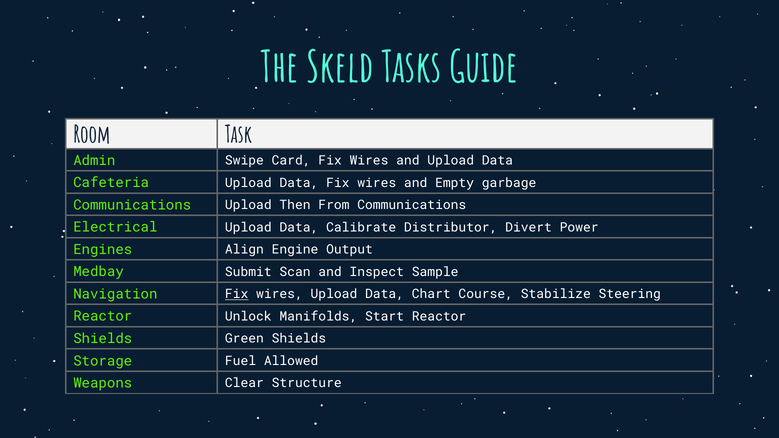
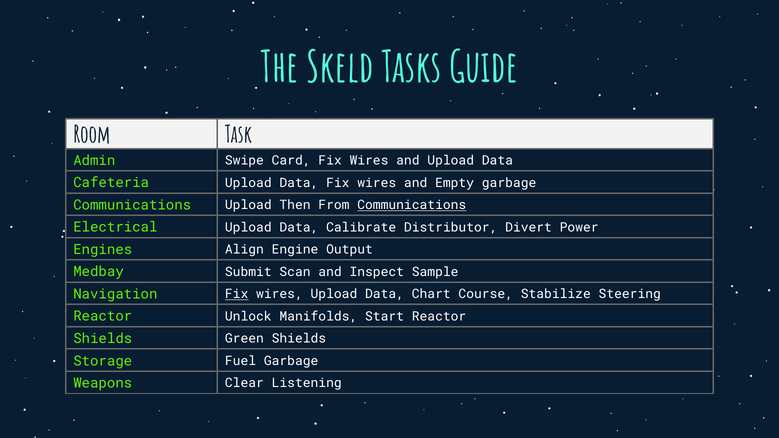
Communications underline: none -> present (412, 205)
Fuel Allowed: Allowed -> Garbage (291, 361)
Structure: Structure -> Listening (307, 383)
